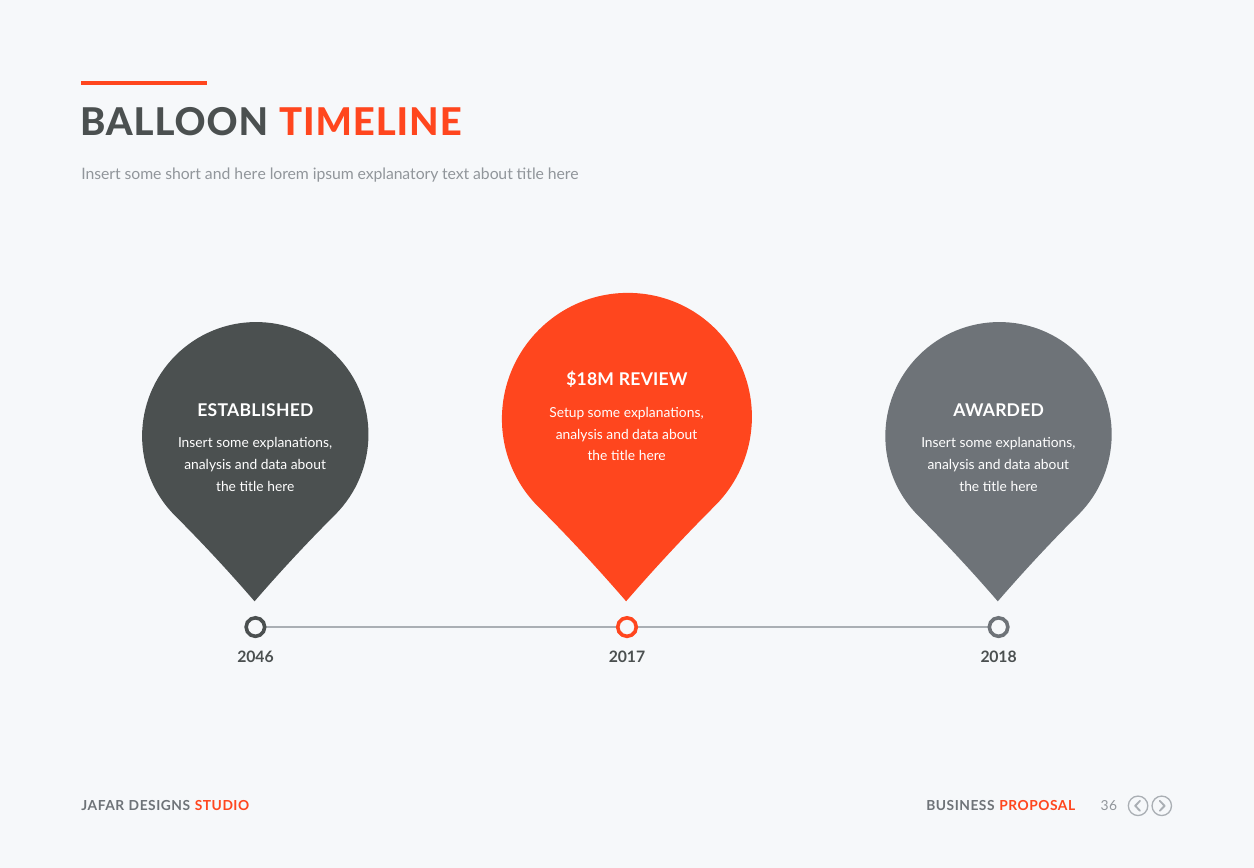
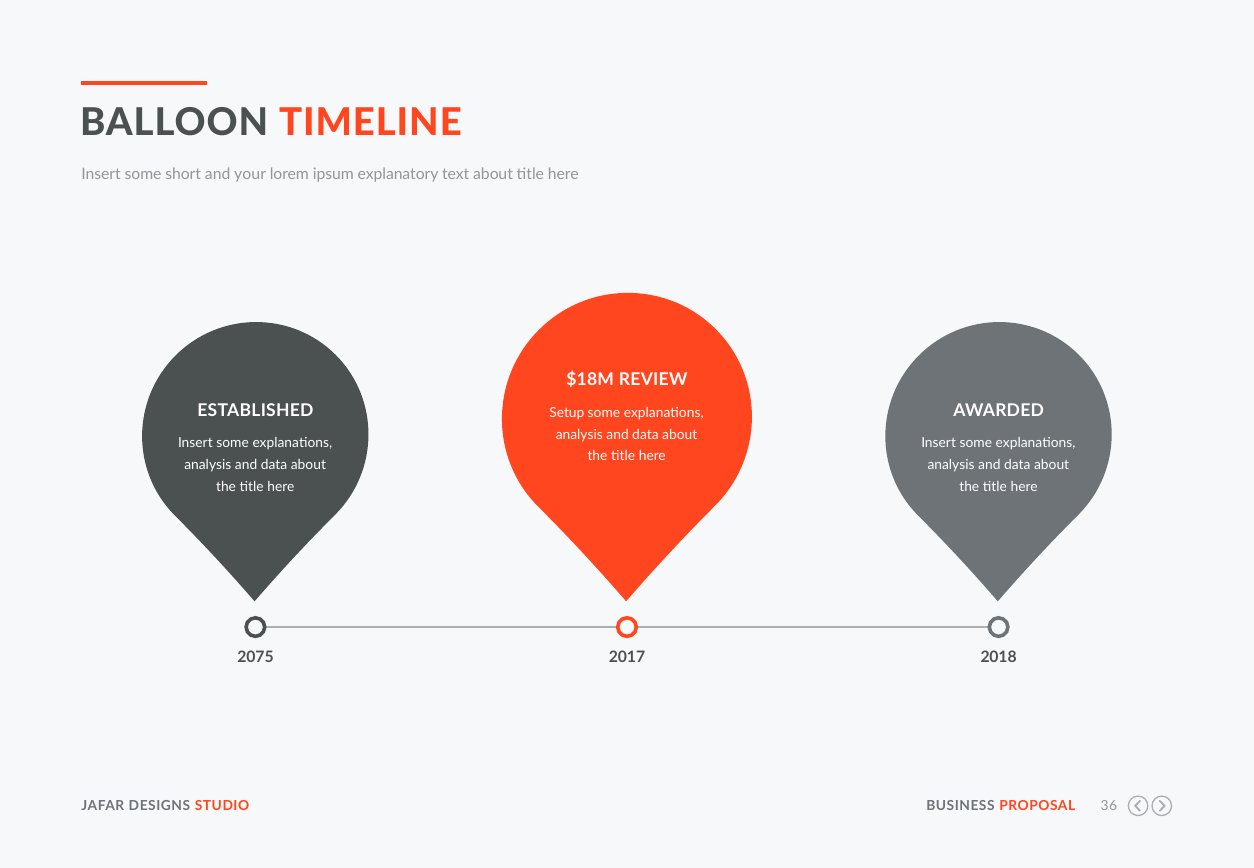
and here: here -> your (250, 174)
2046: 2046 -> 2075 (256, 657)
